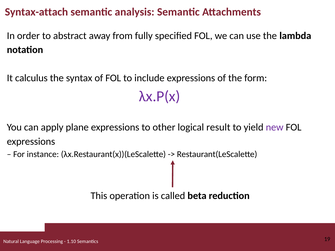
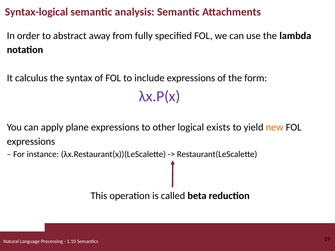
Syntax-attach: Syntax-attach -> Syntax-logical (36, 12)
result: result -> exists (218, 127)
new colour: purple -> orange (275, 127)
